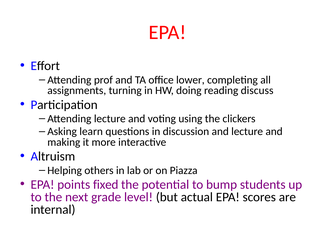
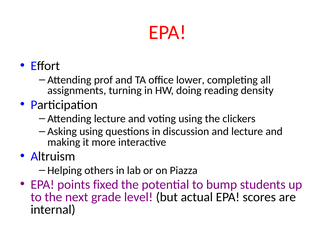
discuss: discuss -> density (257, 91)
Asking learn: learn -> using (91, 132)
